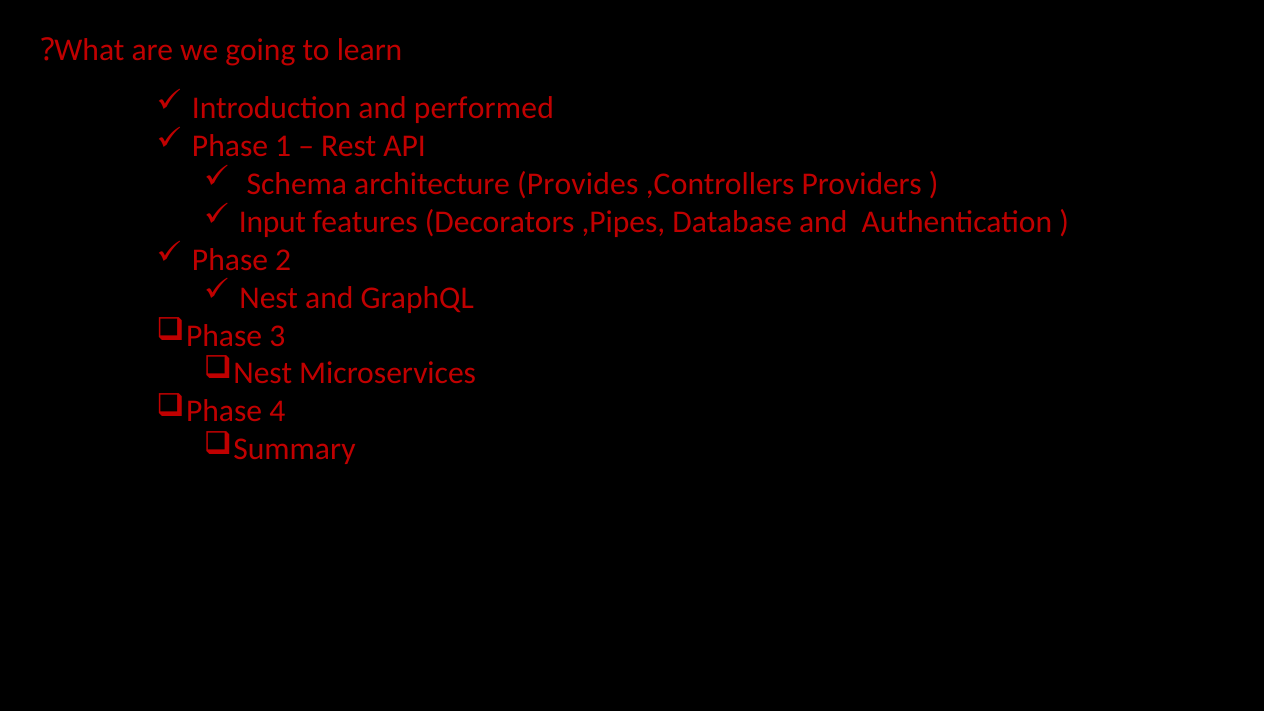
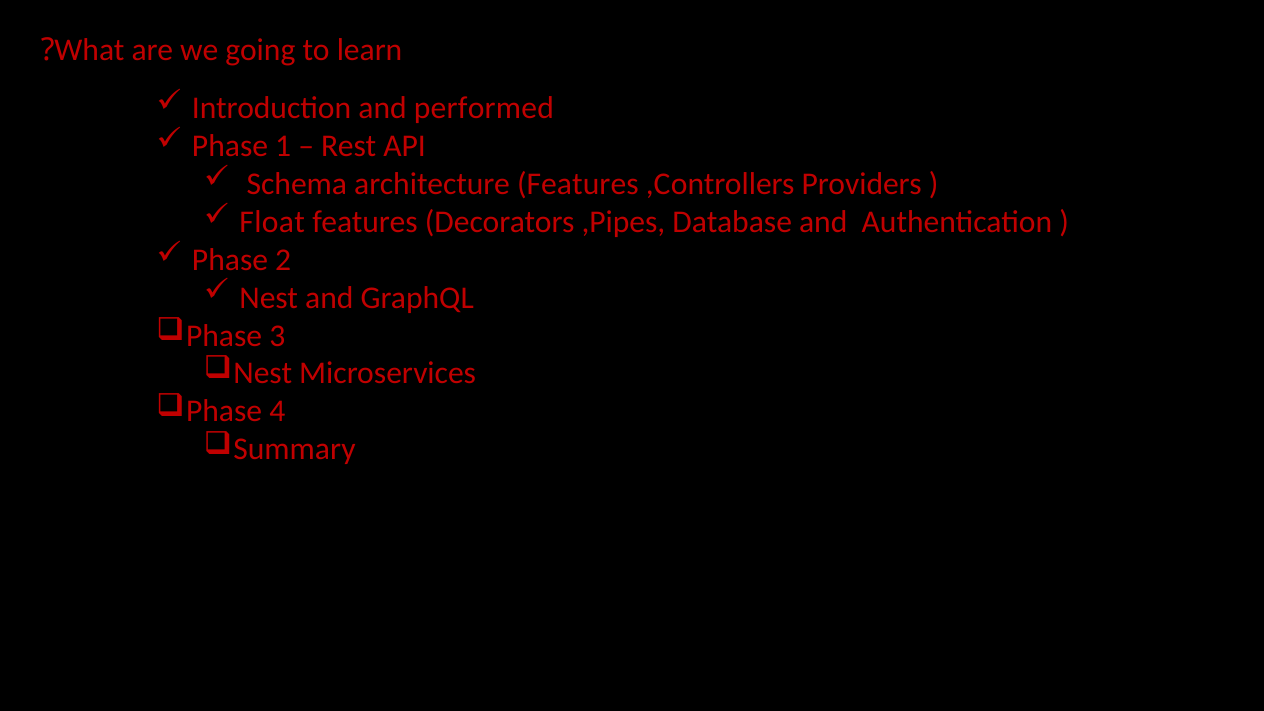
architecture Provides: Provides -> Features (578, 184)
Input: Input -> Float (272, 222)
